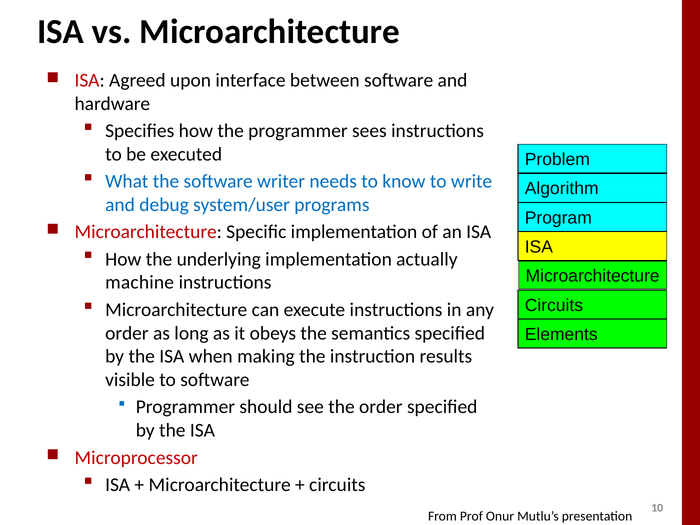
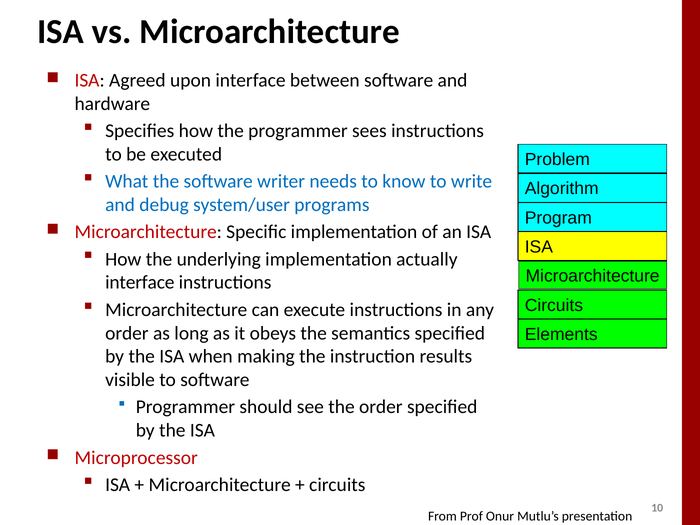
machine: machine -> interface (140, 283)
